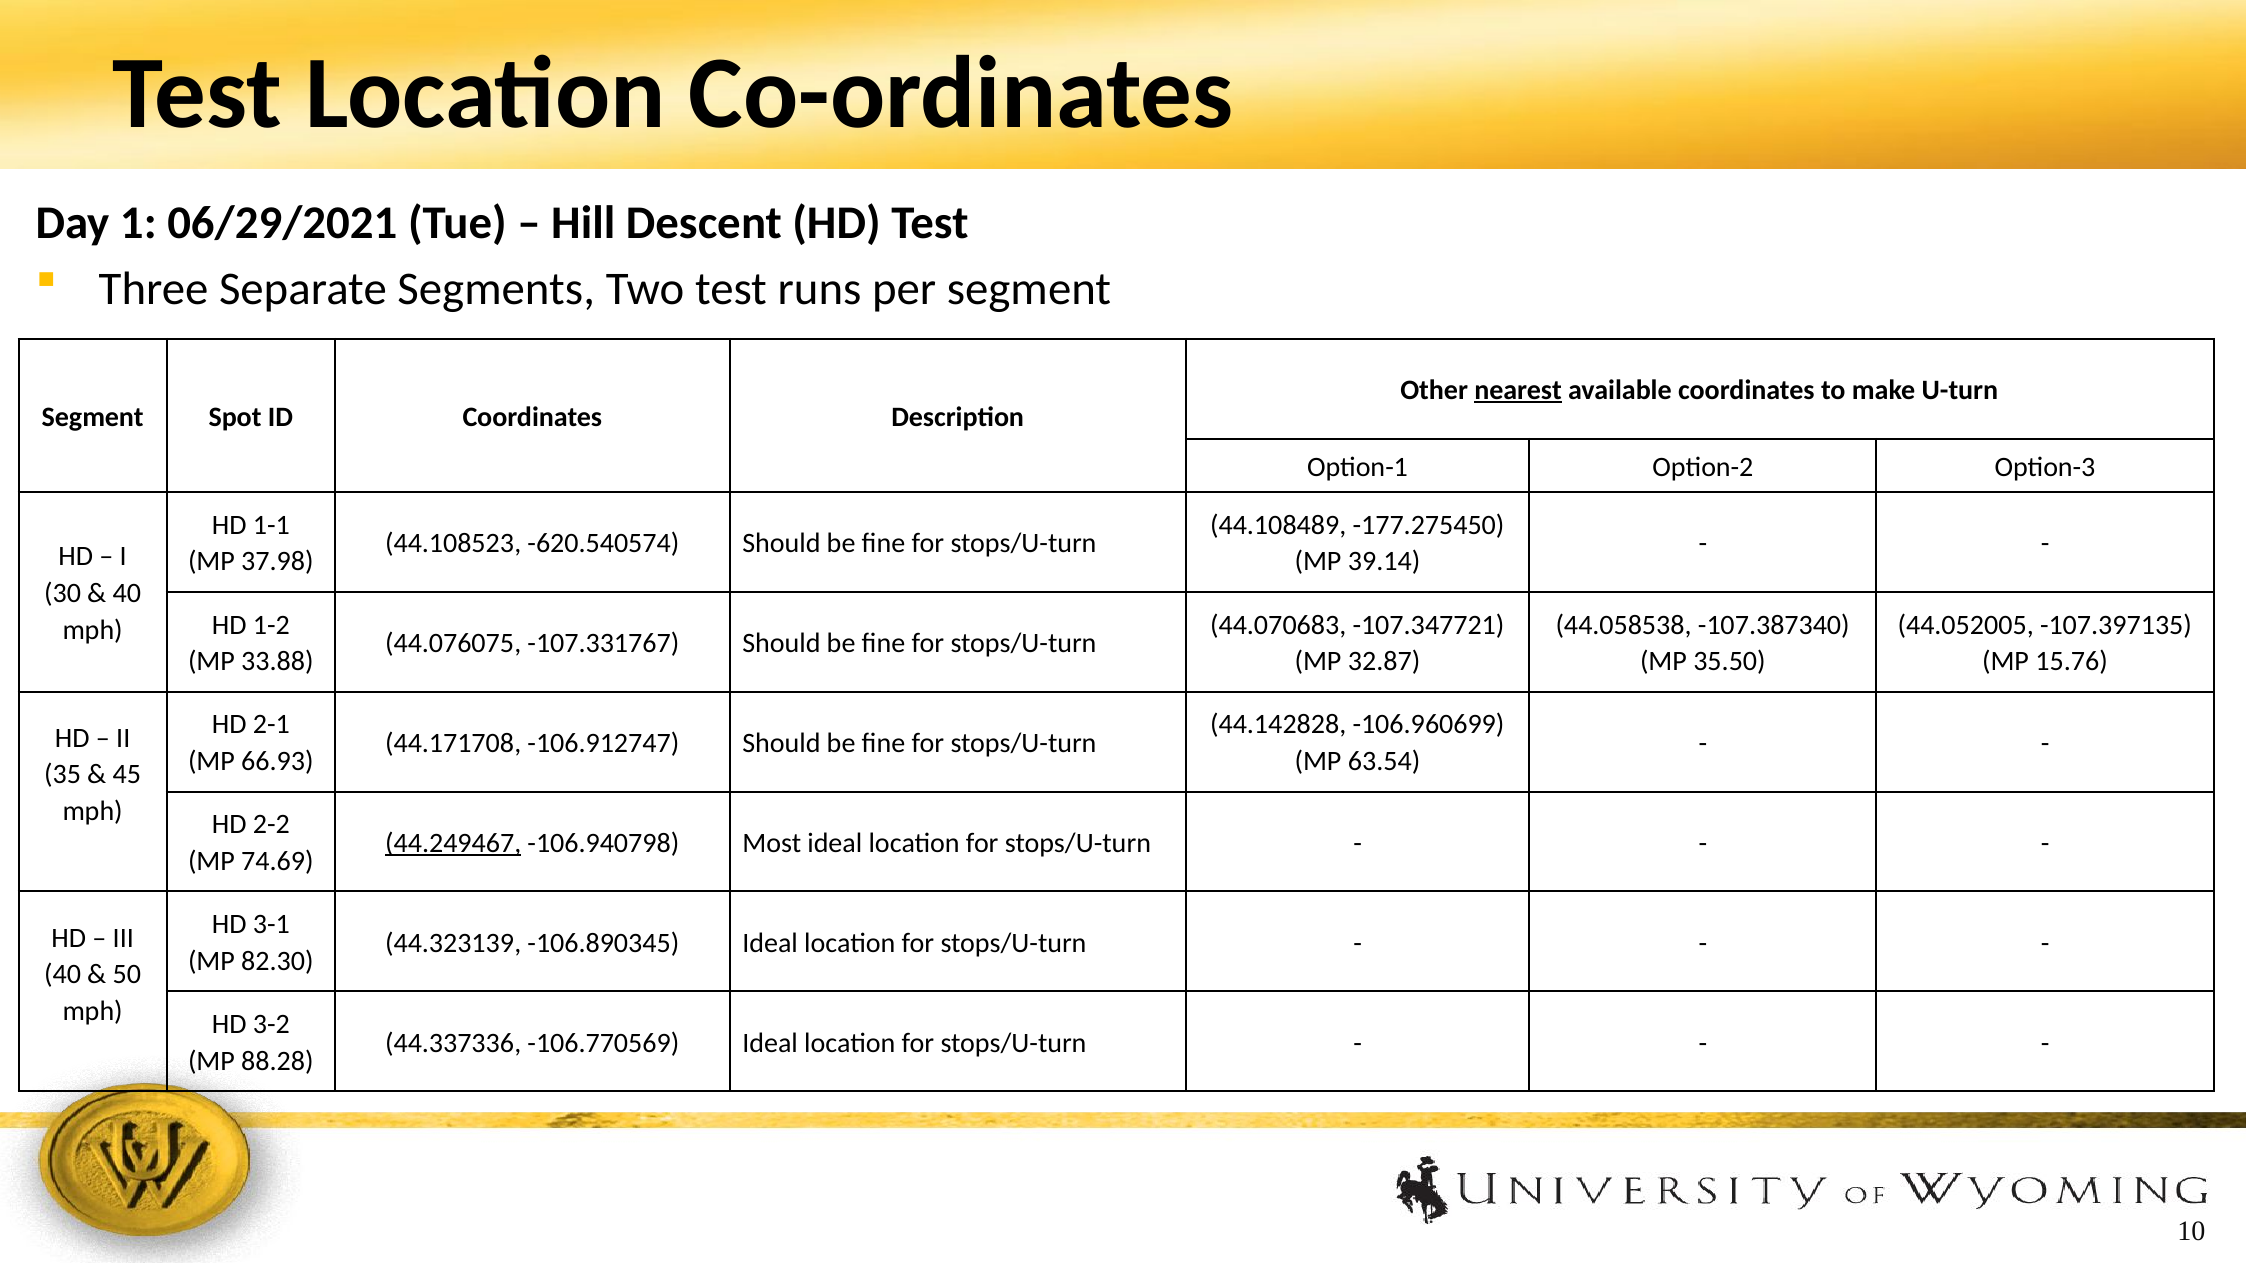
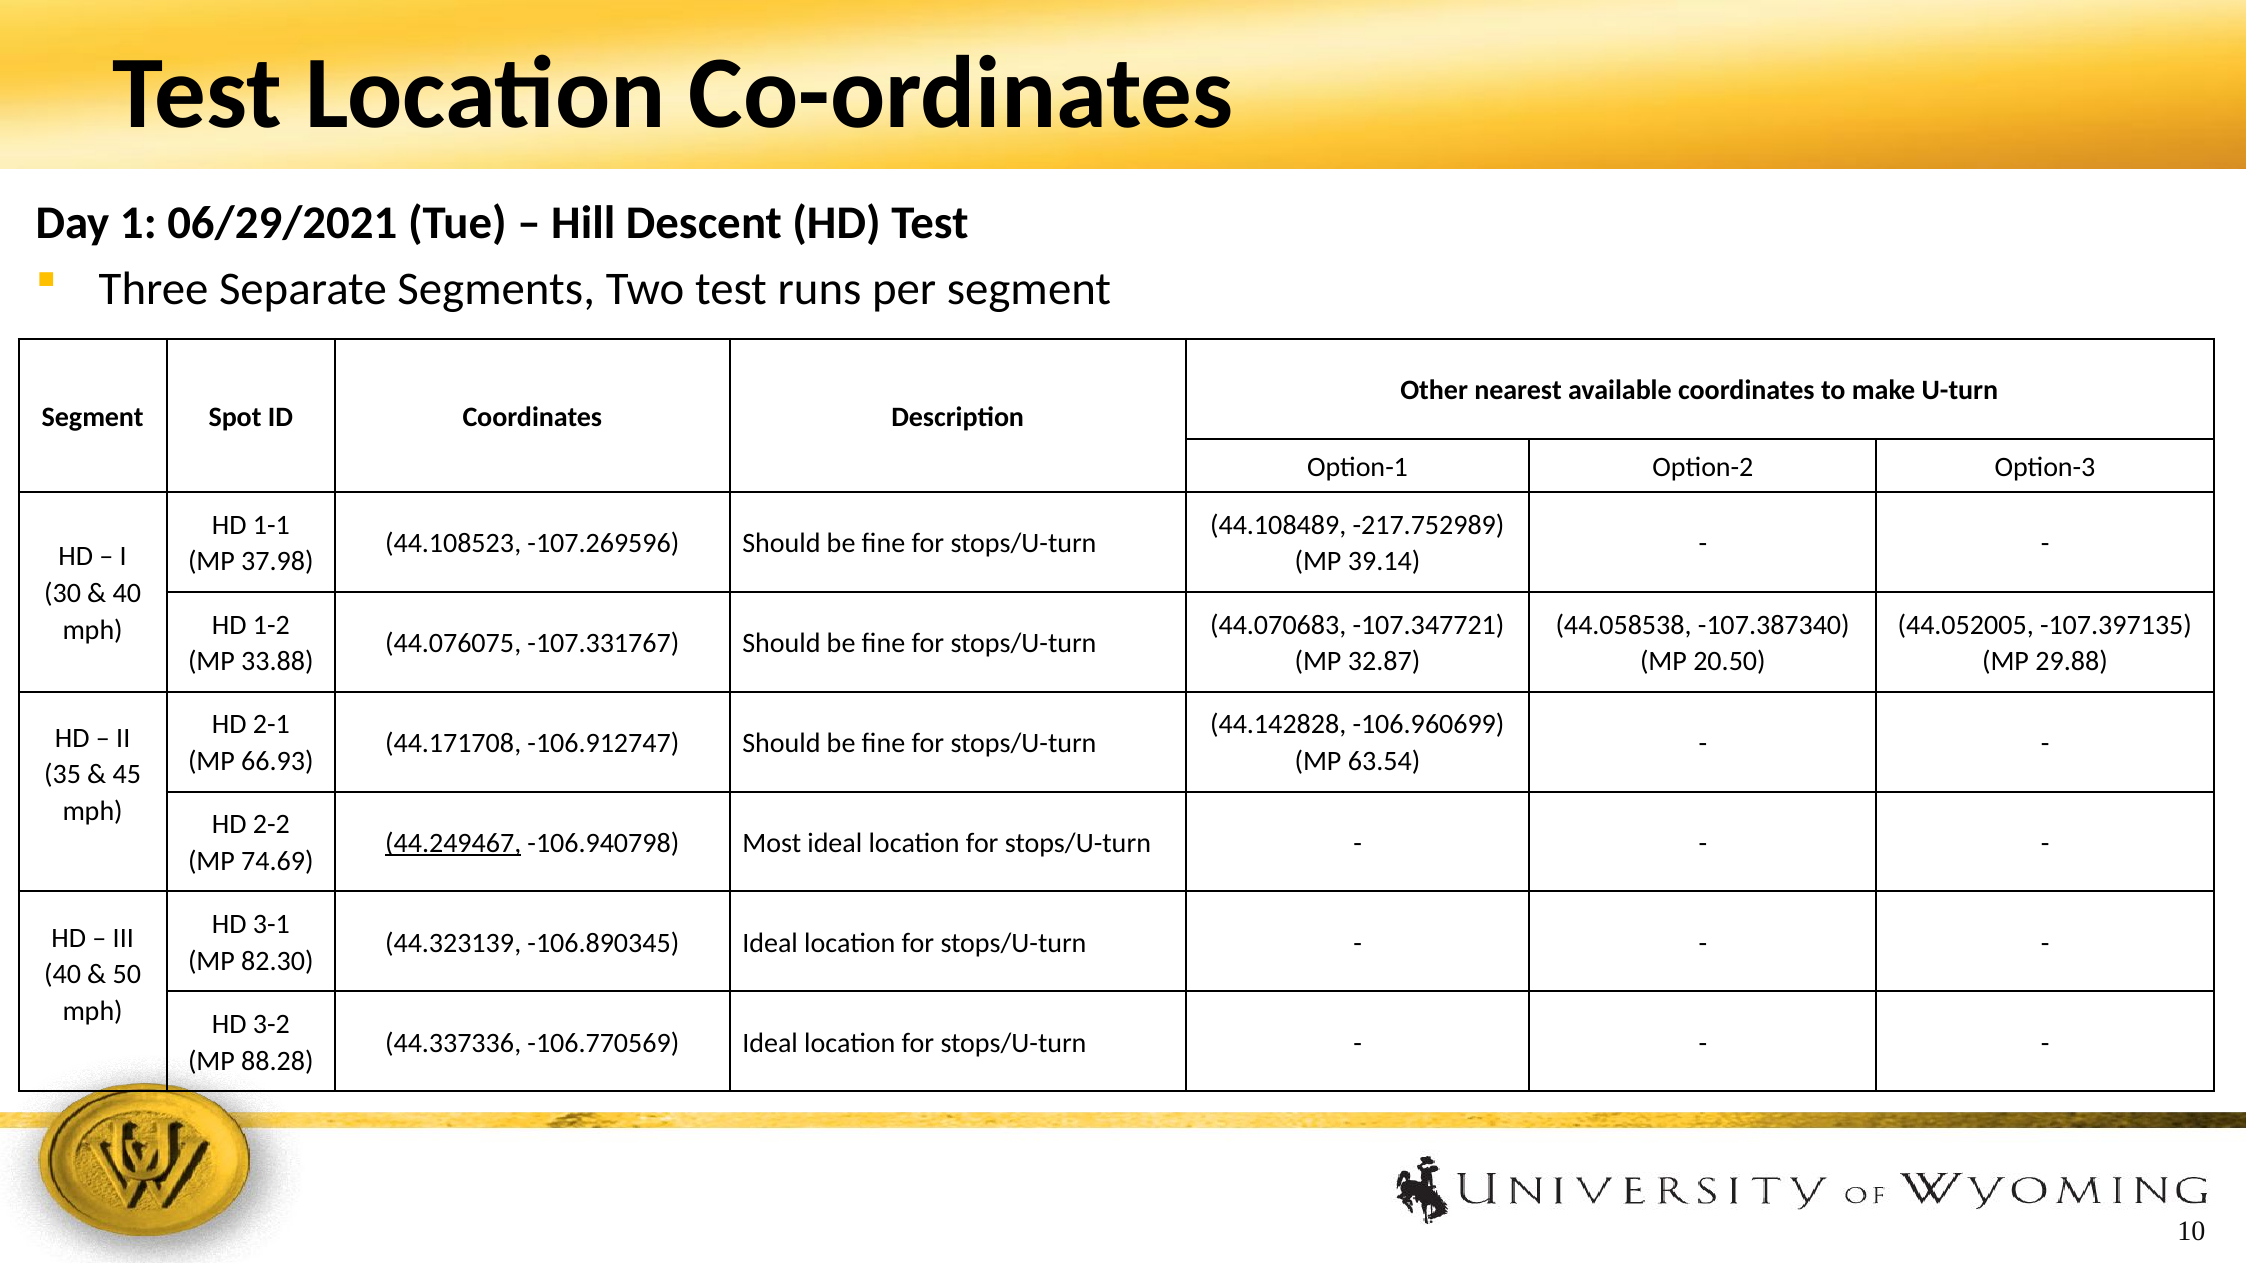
nearest underline: present -> none (1518, 390)
-177.275450: -177.275450 -> -217.752989 (1428, 525)
-620.540574: -620.540574 -> -107.269596 (603, 543)
35.50: 35.50 -> 20.50 (1729, 662)
15.76: 15.76 -> 29.88 (2072, 662)
